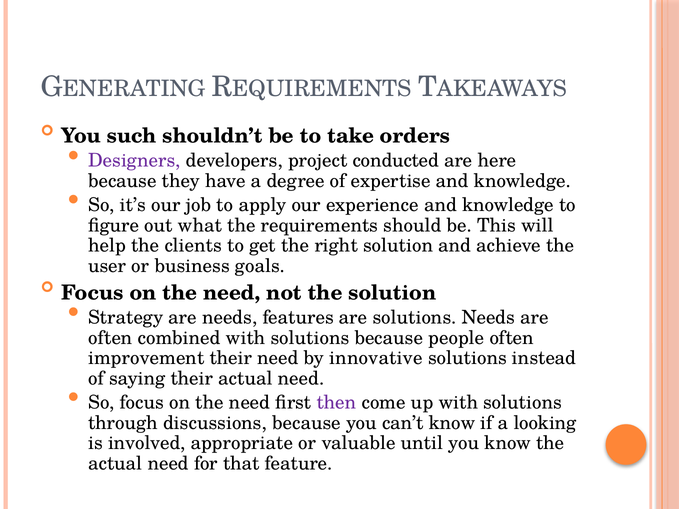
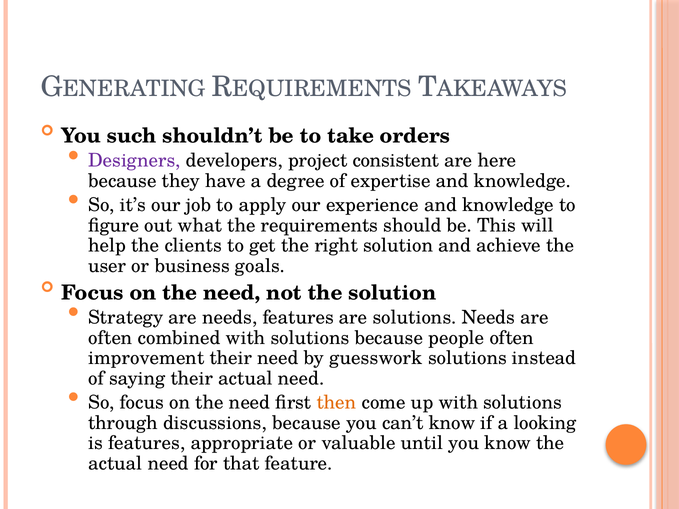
conducted: conducted -> consistent (396, 161)
innovative: innovative -> guesswork (376, 358)
then colour: purple -> orange (336, 403)
is involved: involved -> features (147, 443)
